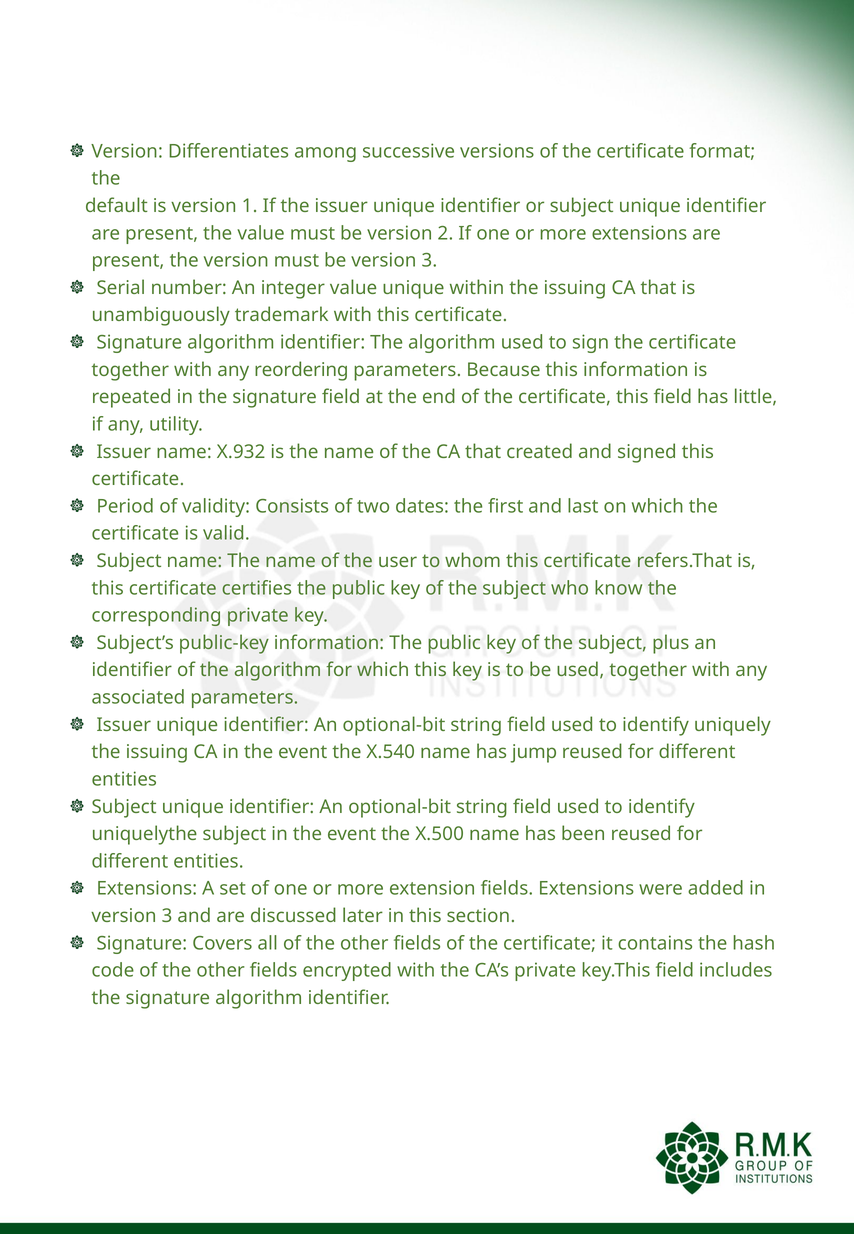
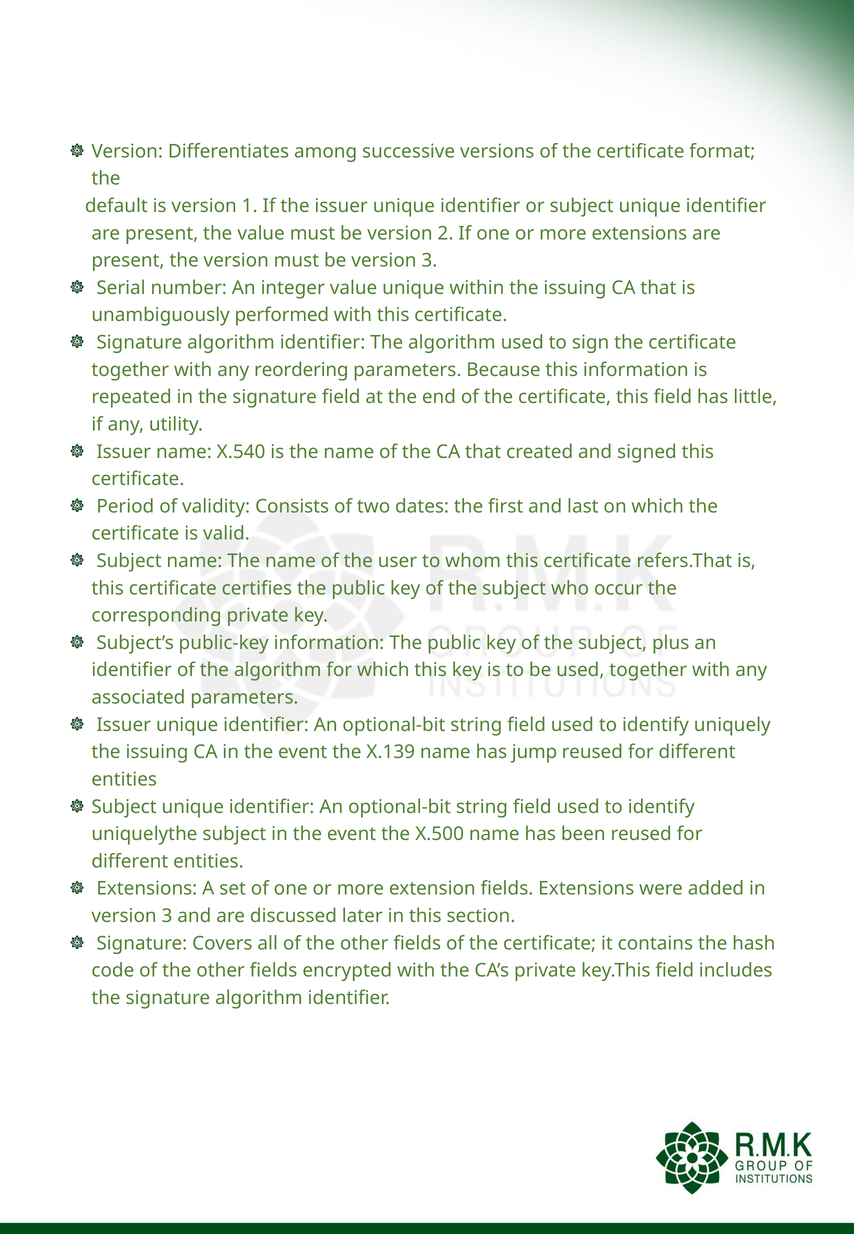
trademark: trademark -> performed (282, 315)
X.932: X.932 -> X.540 (241, 452)
know: know -> occur (618, 588)
X.540: X.540 -> X.139 (391, 752)
